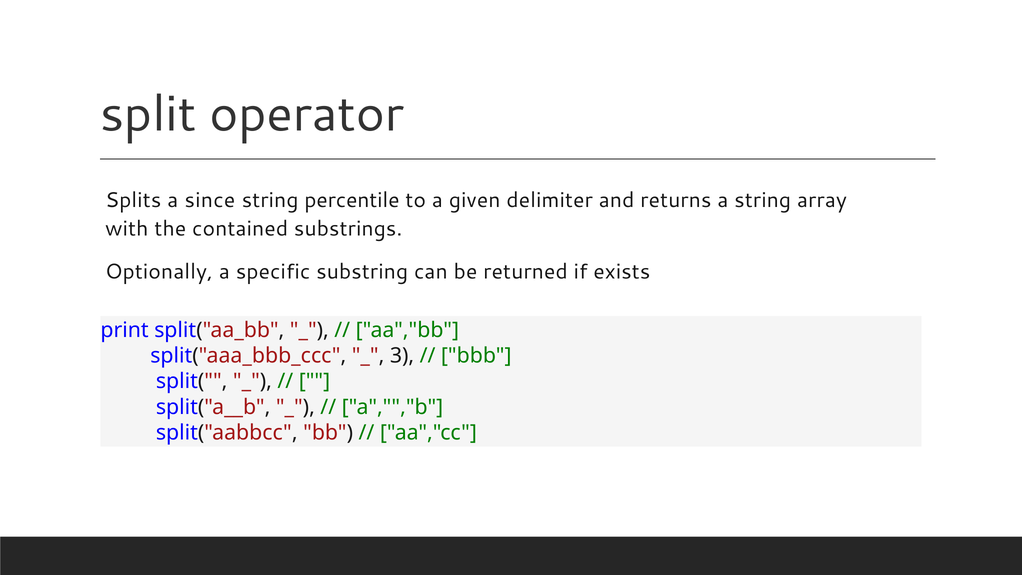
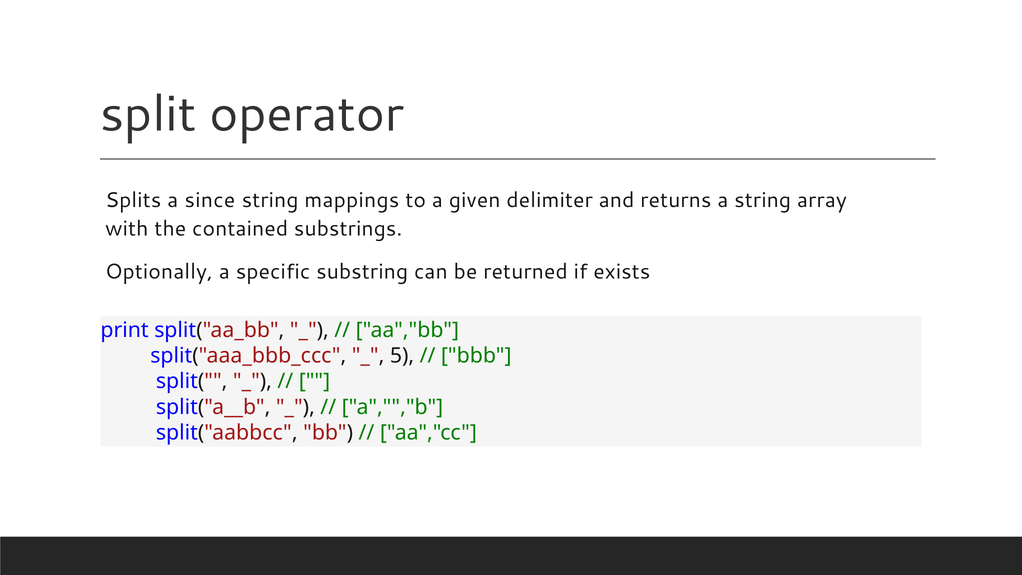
percentile: percentile -> mappings (352, 200)
3: 3 -> 5 (402, 356)
